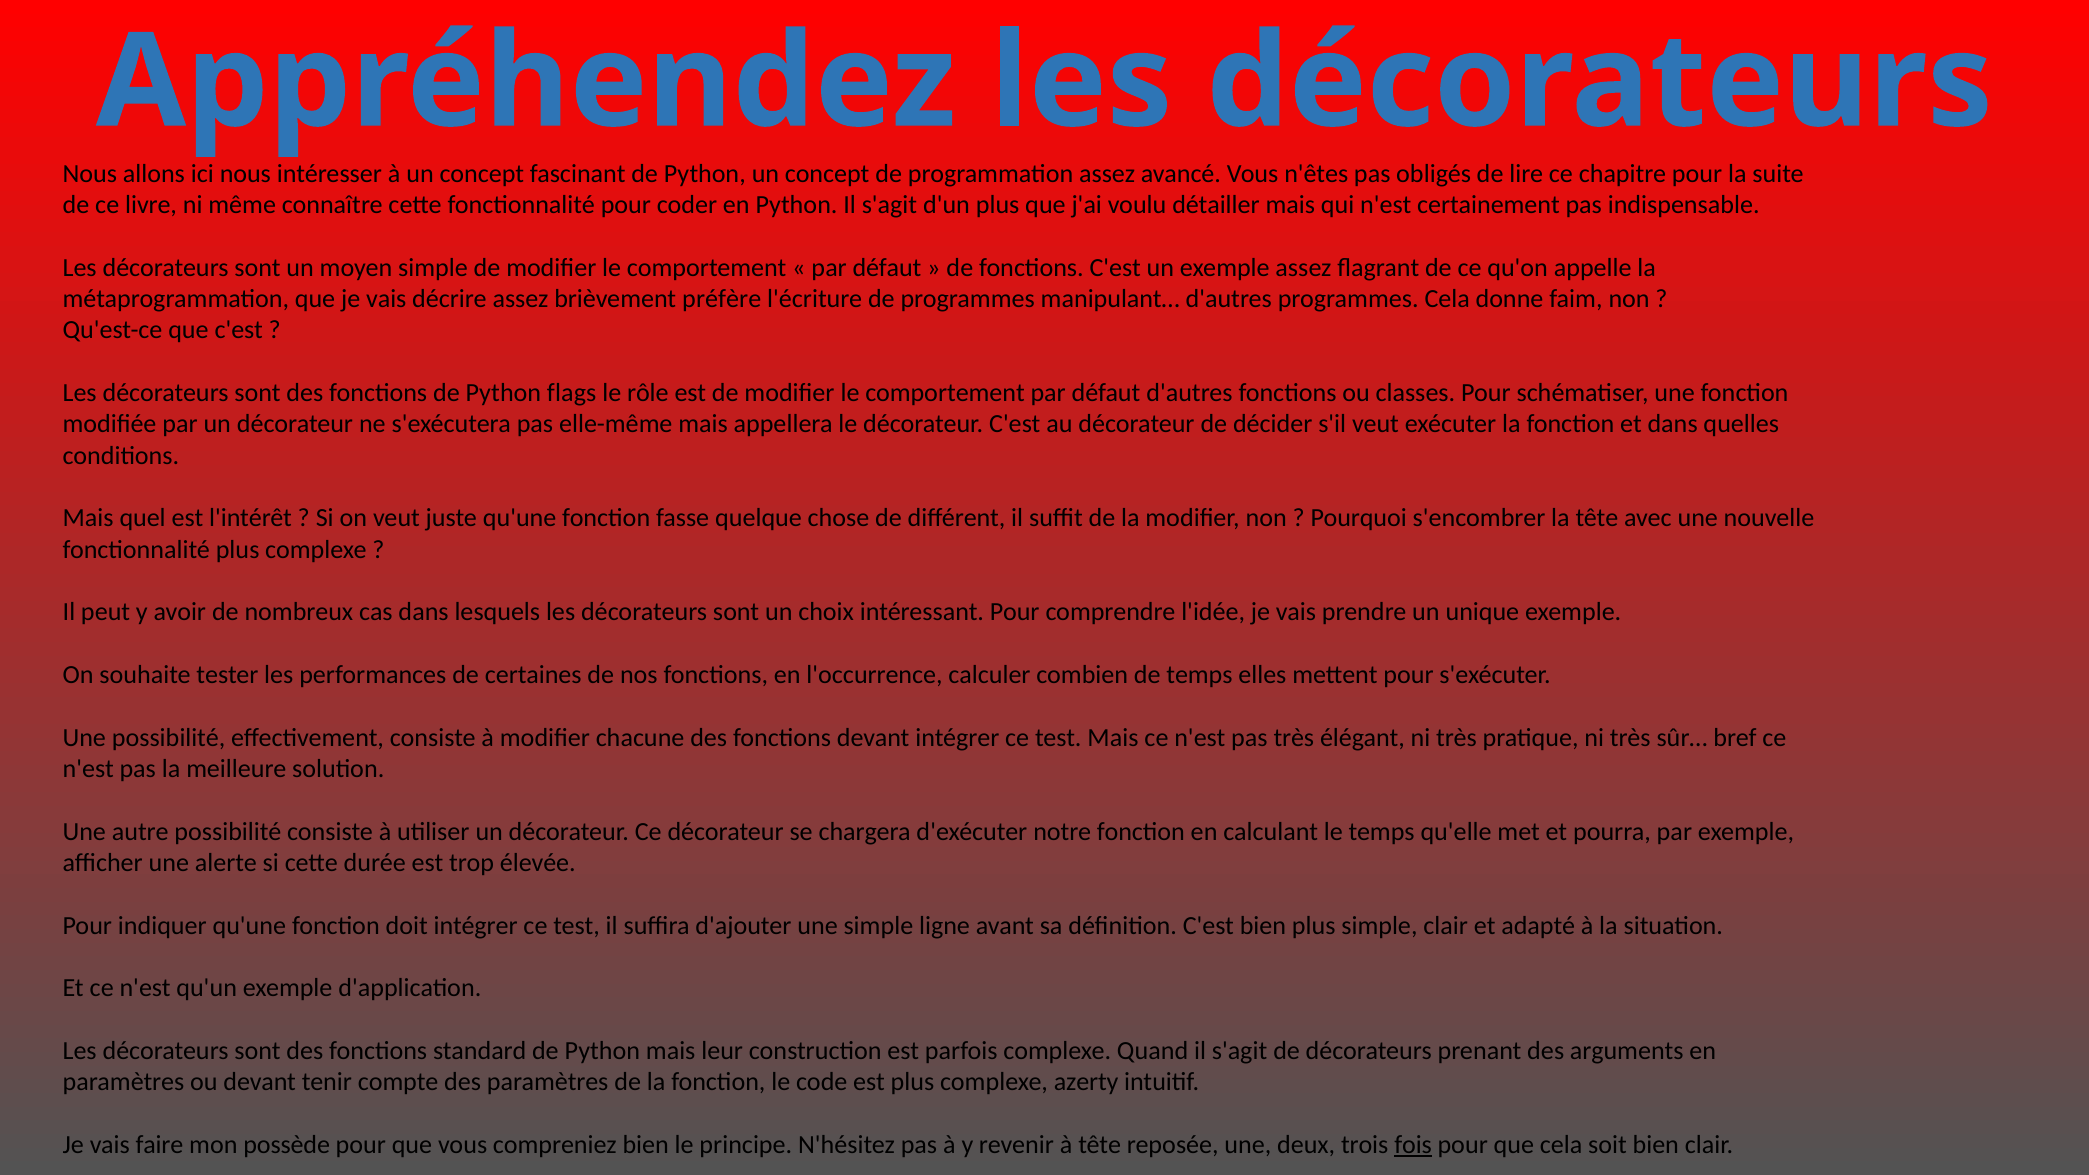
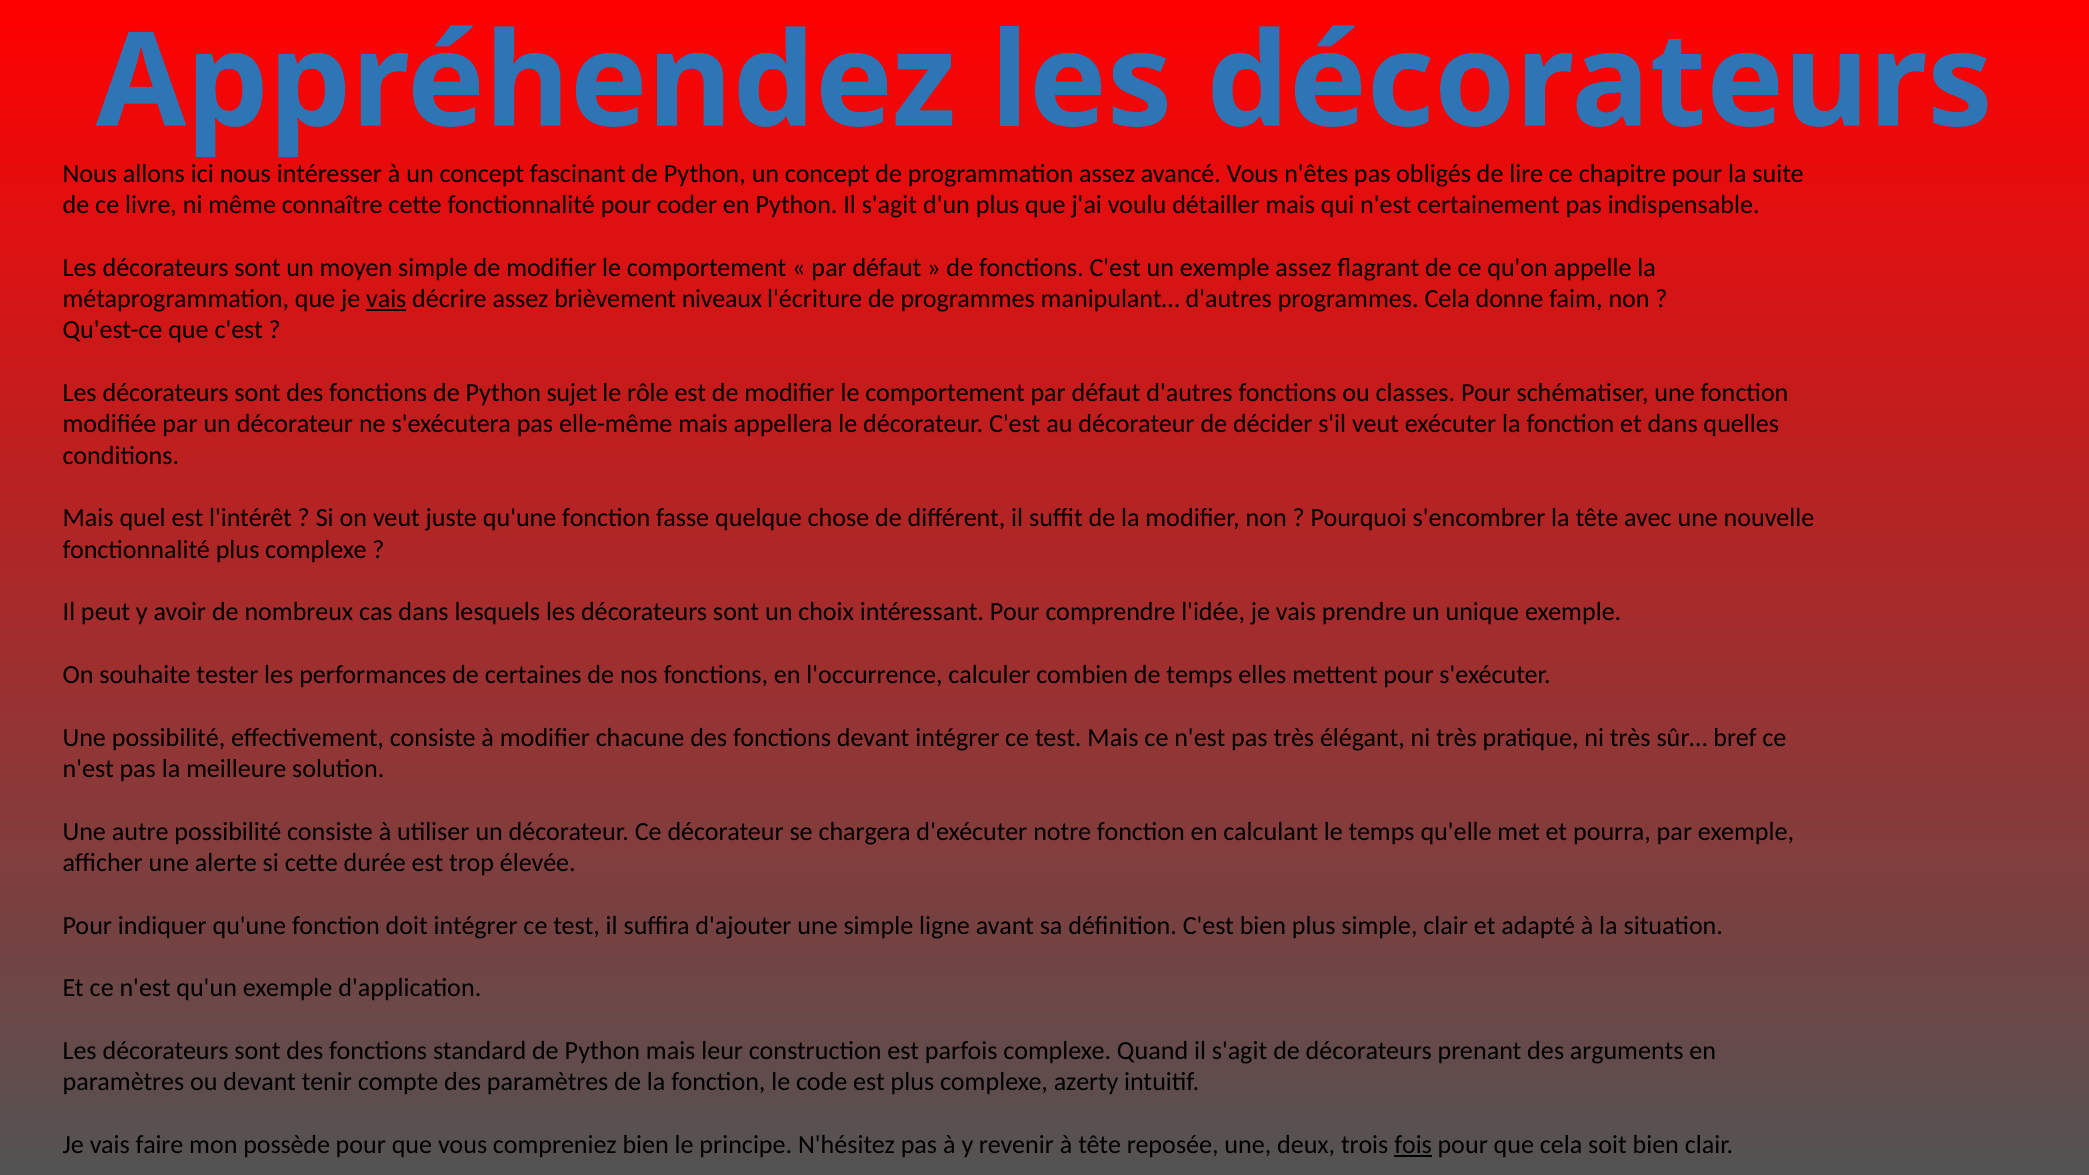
vais underline: none -> present (386, 299)
préfère: préfère -> niveaux (722, 299)
flags: flags -> sujet (572, 393)
